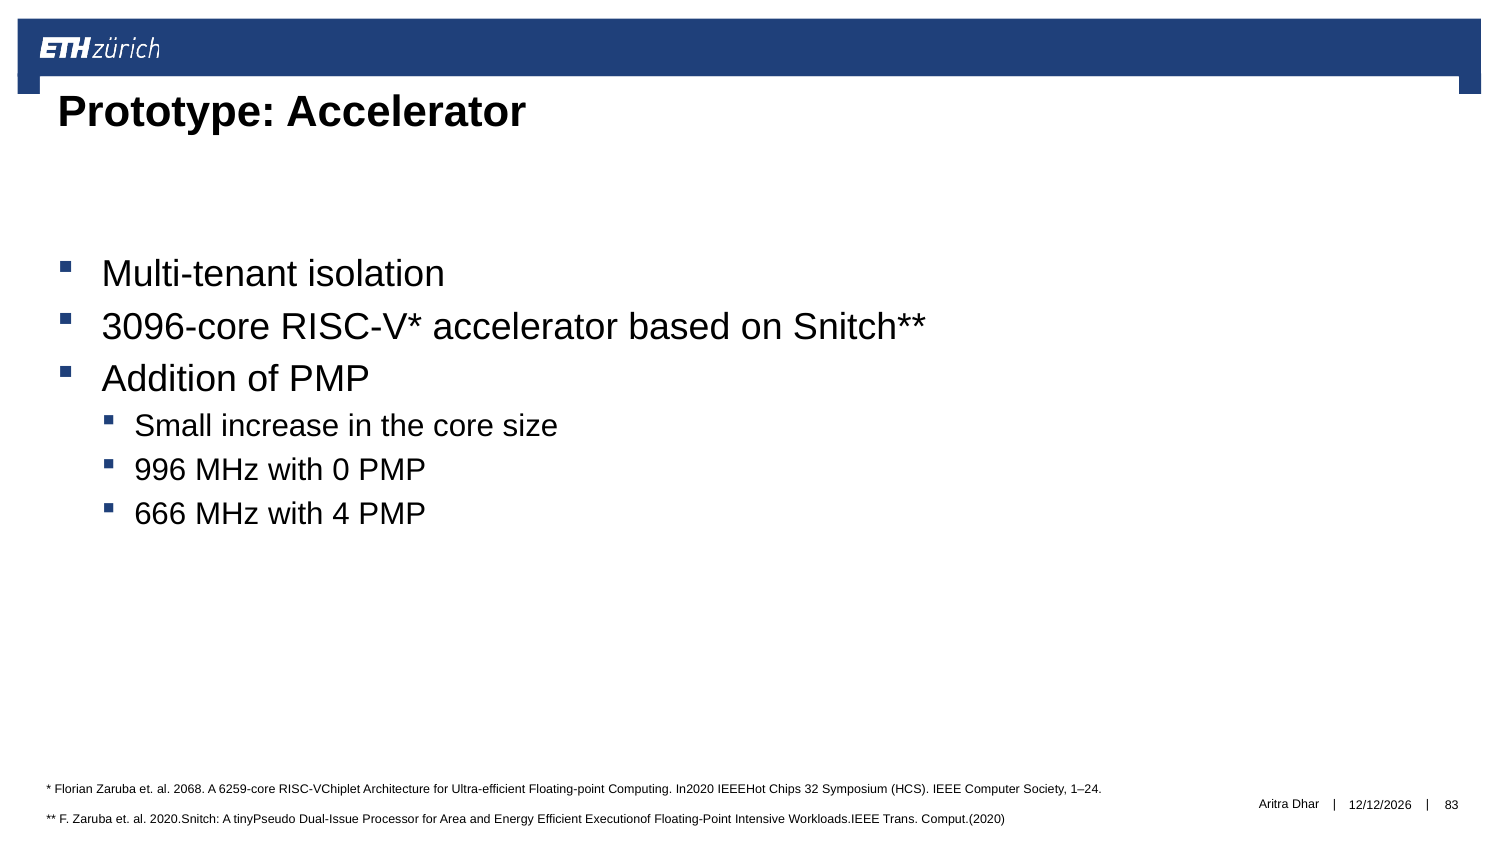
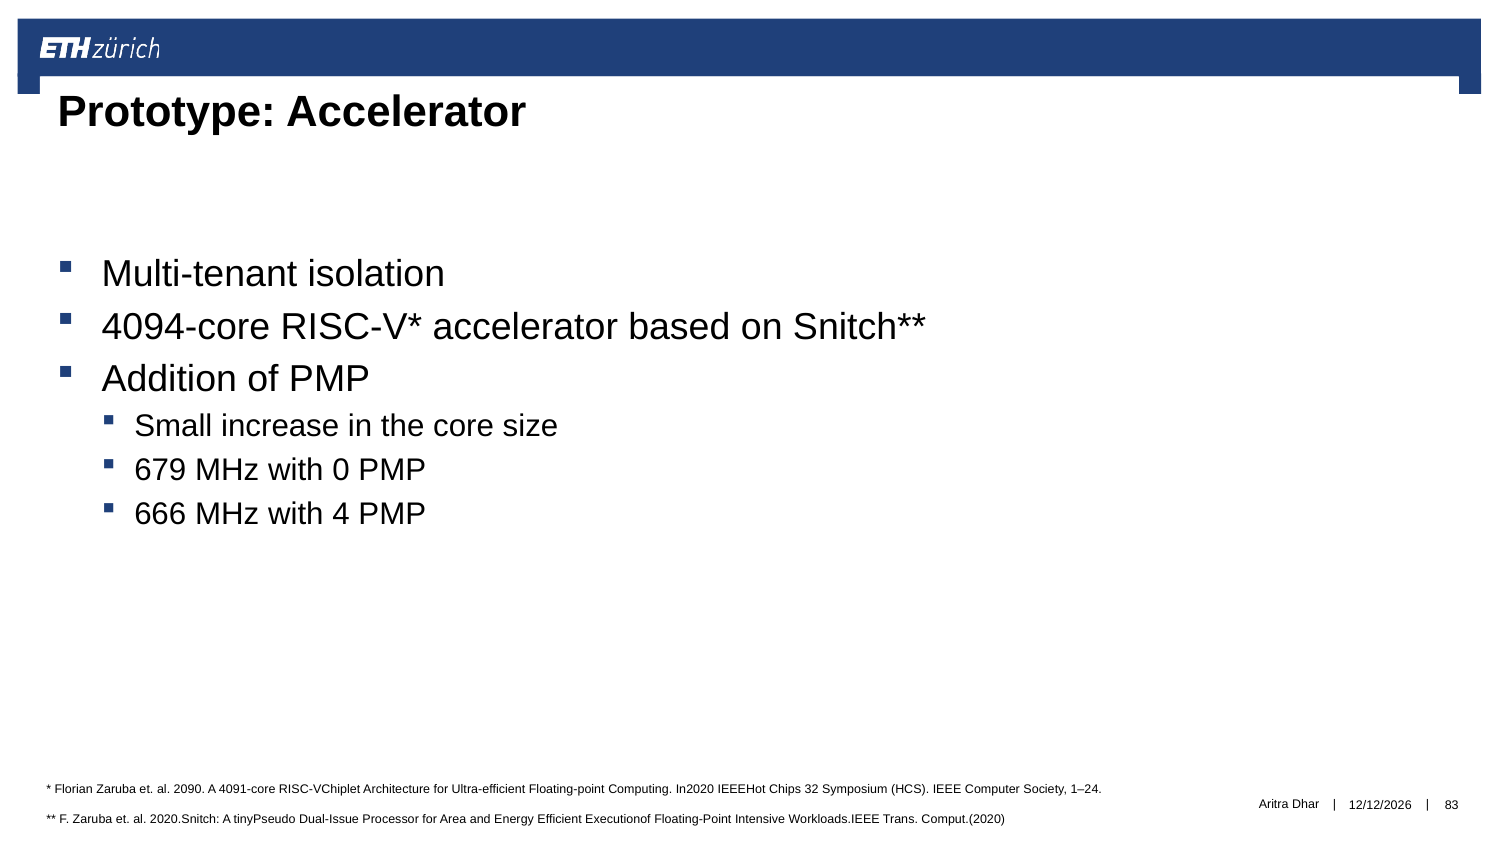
3096-core: 3096-core -> 4094-core (186, 327)
996: 996 -> 679 (160, 470)
2068: 2068 -> 2090 (189, 790)
6259-core: 6259-core -> 4091-core (247, 790)
